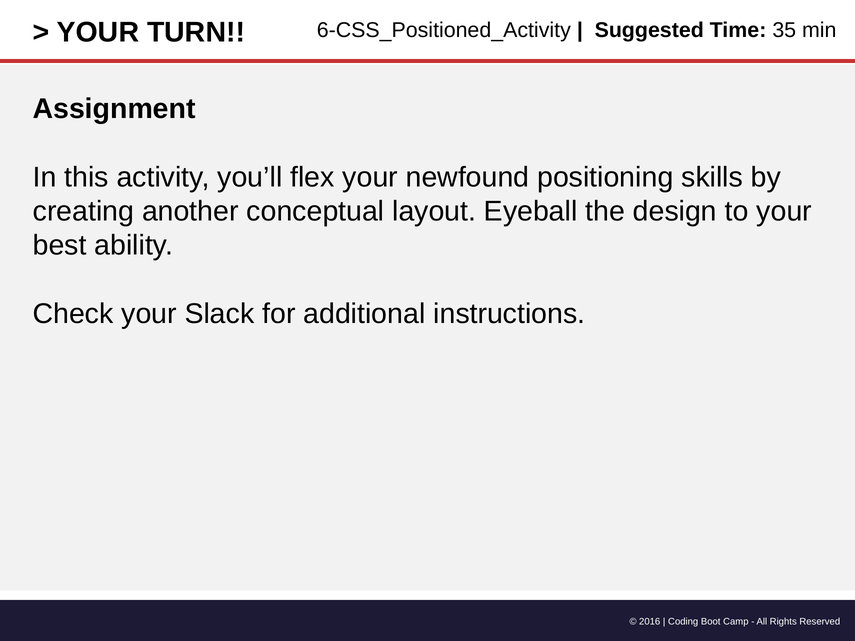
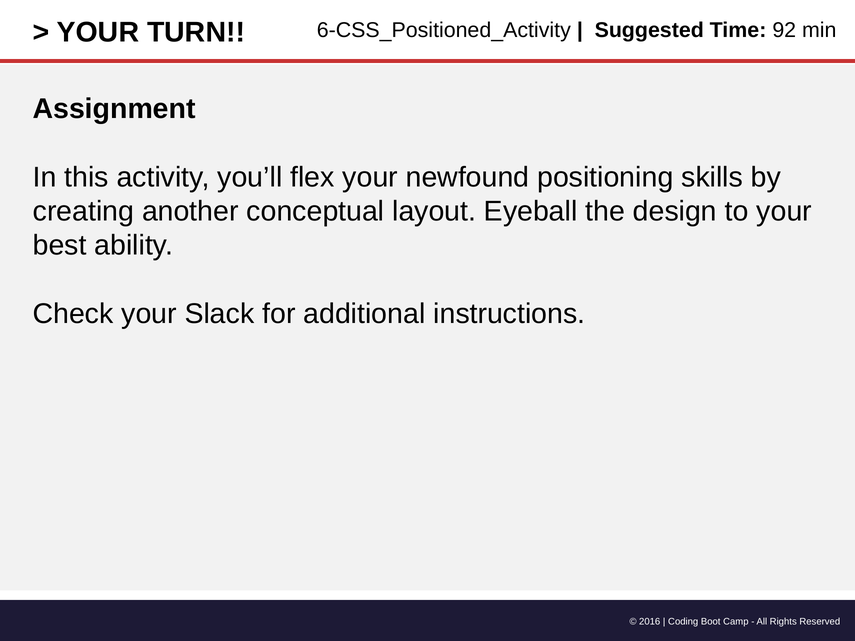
35: 35 -> 92 (784, 30)
